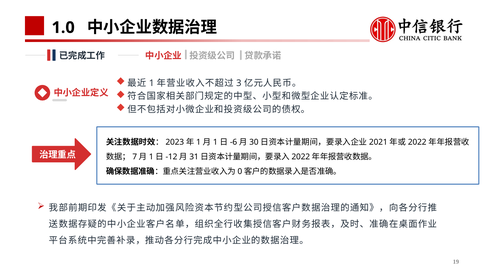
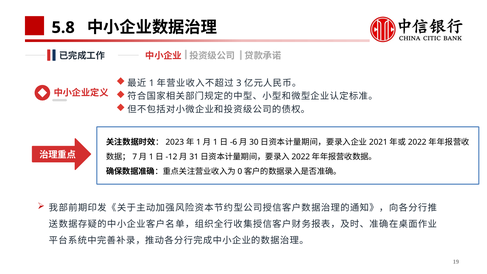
1.0: 1.0 -> 5.8 (63, 28)
